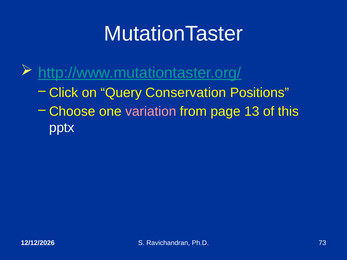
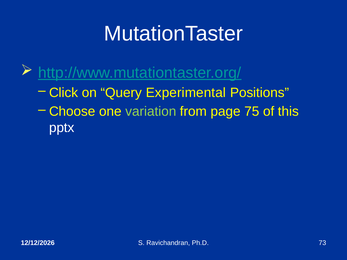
Conservation: Conservation -> Experimental (186, 93)
variation colour: pink -> light green (151, 112)
13: 13 -> 75 (252, 112)
